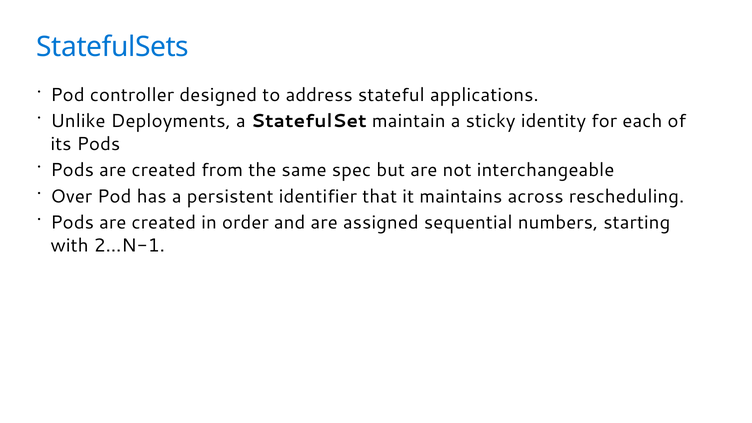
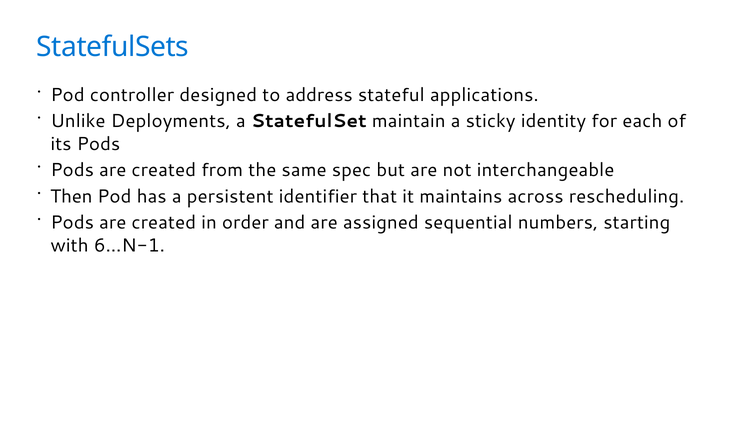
Over: Over -> Then (71, 196)
2…N-1: 2…N-1 -> 6…N-1 (129, 245)
